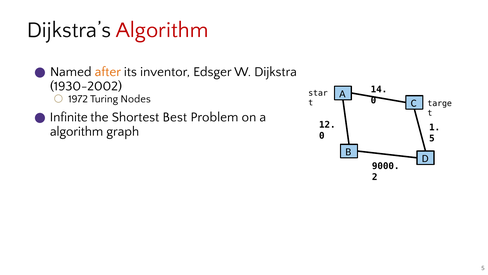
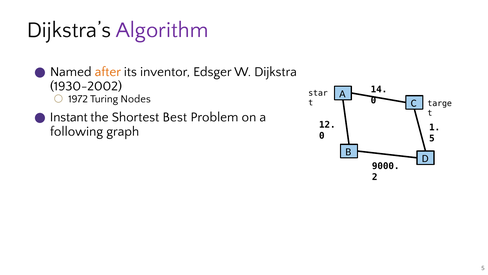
Algorithm colour: red -> purple (162, 30)
Infinite: Infinite -> Instant (69, 117)
algorithm: algorithm -> following (77, 131)
